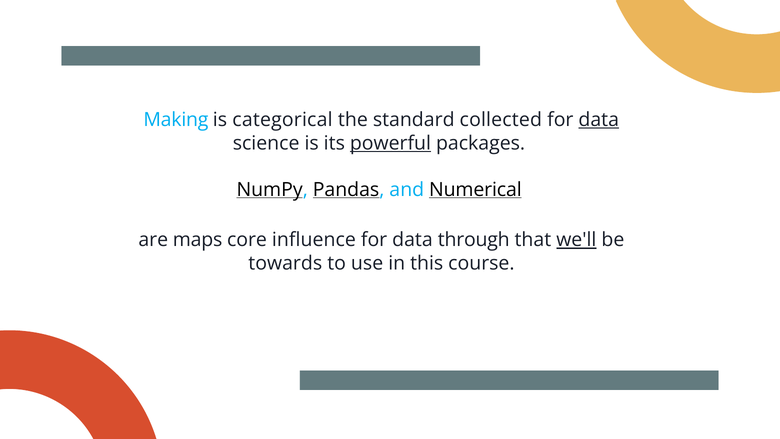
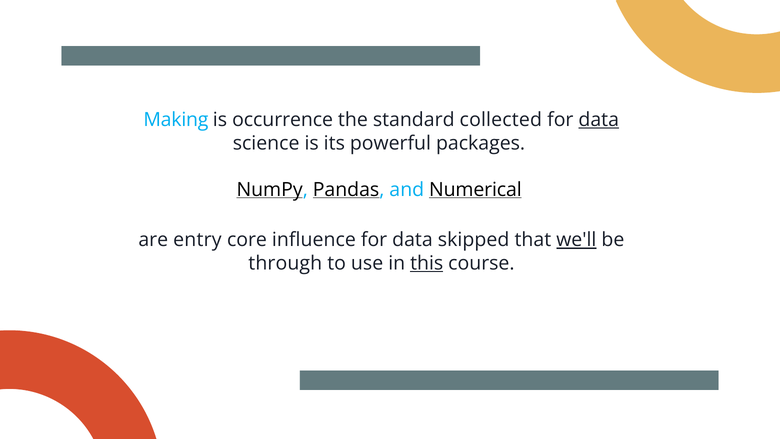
categorical: categorical -> occurrence (283, 120)
powerful underline: present -> none (390, 143)
maps: maps -> entry (197, 240)
through: through -> skipped (474, 240)
towards: towards -> through (285, 263)
this underline: none -> present (427, 263)
